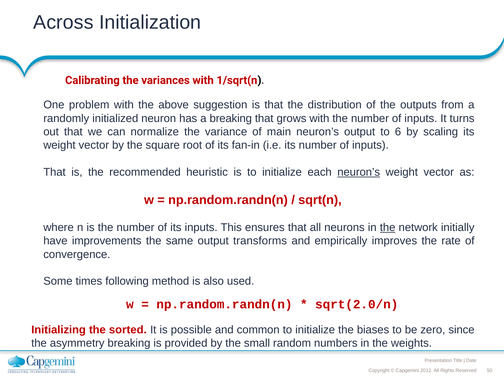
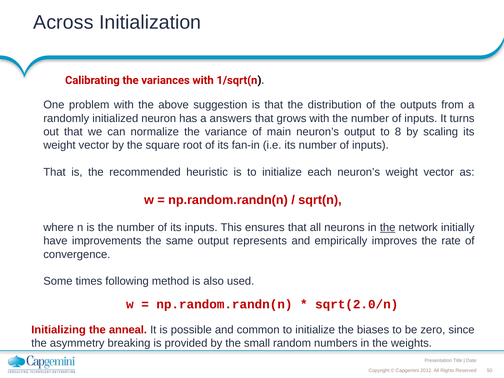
a breaking: breaking -> answers (231, 118)
6: 6 -> 8 (398, 132)
neuron’s underline: present -> none (359, 172)
transforms: transforms -> represents (260, 241)
sorted: sorted -> anneal (128, 330)
